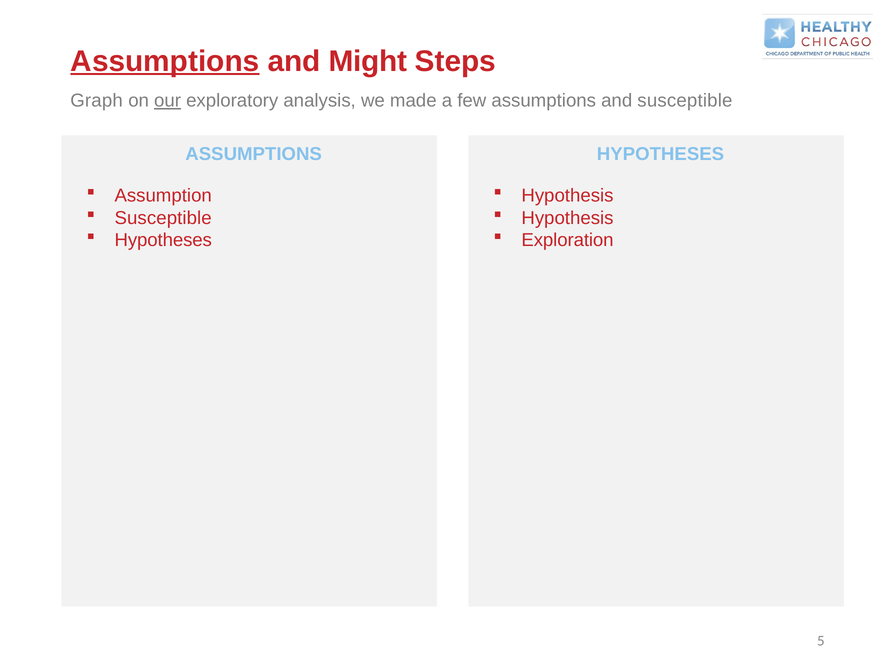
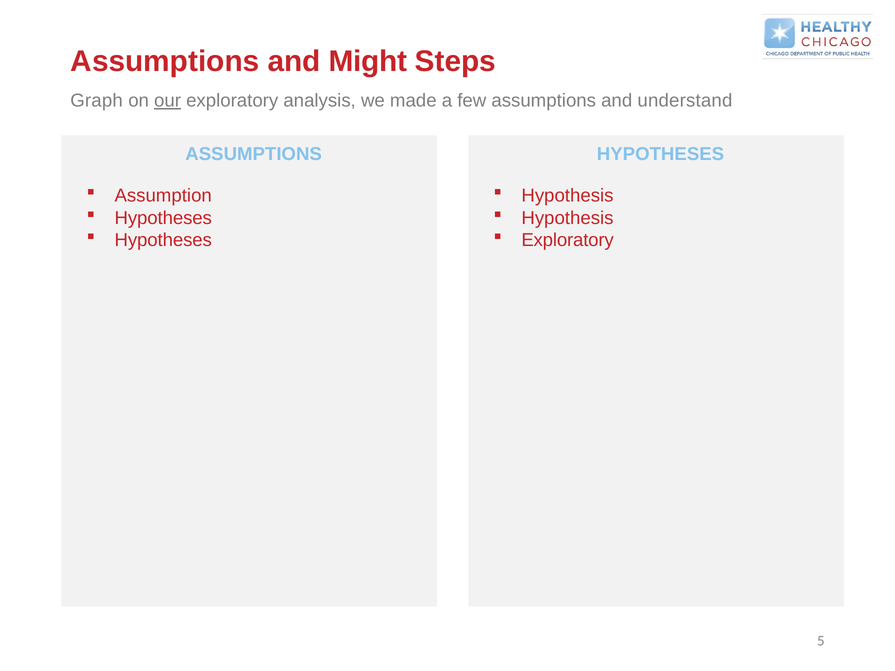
Assumptions underline: present -> none (165, 61)
and susceptible: susceptible -> understand (685, 101)
Susceptible: Susceptible -> Hypotheses (163, 218)
Exploration: Exploration -> Exploratory (568, 240)
